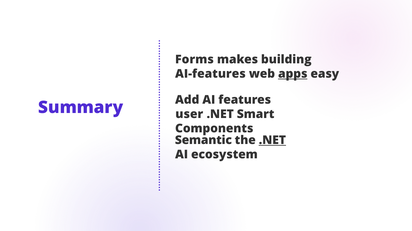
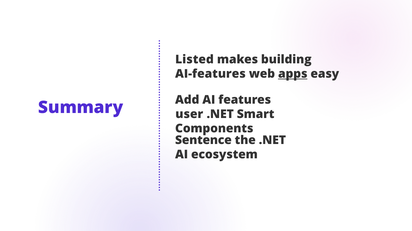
Forms: Forms -> Listed (194, 60)
Semantic: Semantic -> Sentence (203, 141)
.NET underline: present -> none (272, 141)
